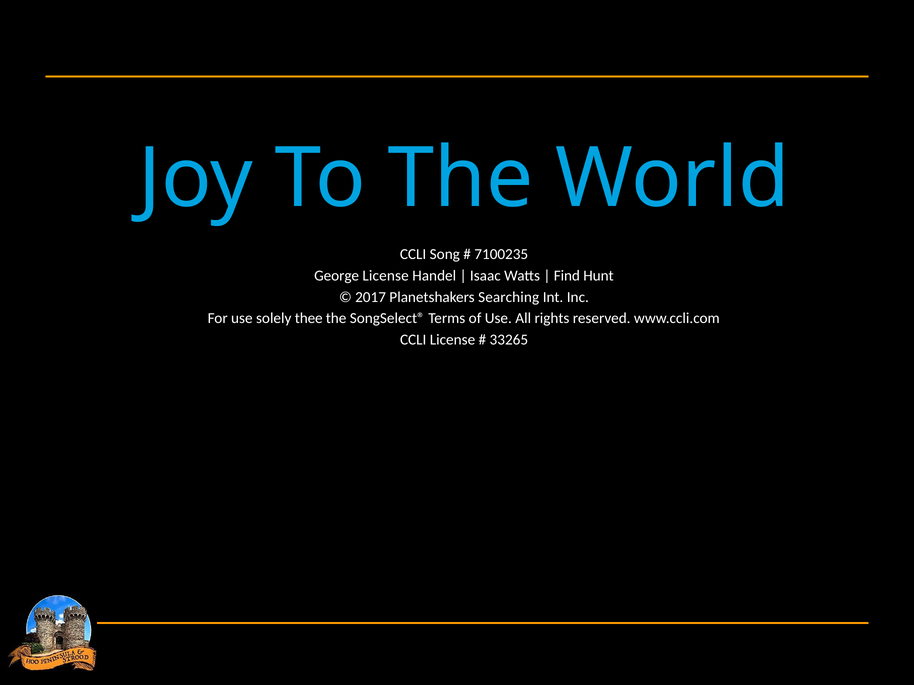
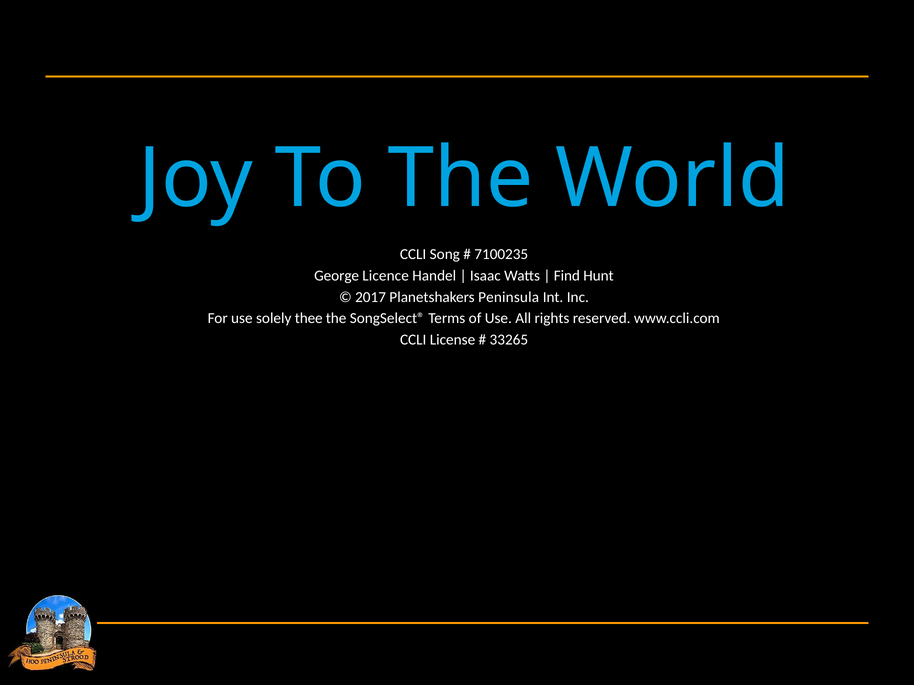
George License: License -> Licence (386, 276)
Searching: Searching -> Peninsula (509, 297)
